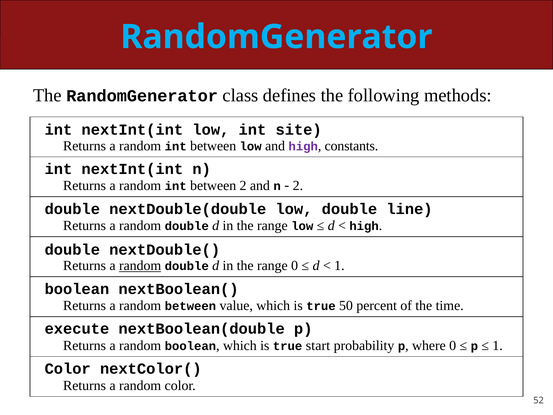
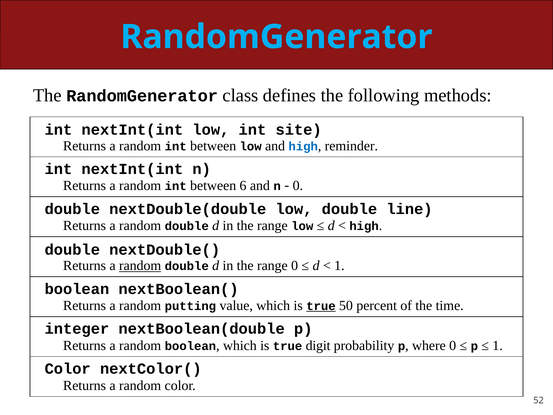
high colour: purple -> blue (303, 146)
constants: constants -> reminder (351, 146)
between 2: 2 -> 6 (243, 186)
2: 2 -> 0 (298, 186)
random between: between -> putting (190, 306)
true underline: none -> present (321, 306)
execute: execute -> integer (77, 329)
start: start -> digit (318, 345)
